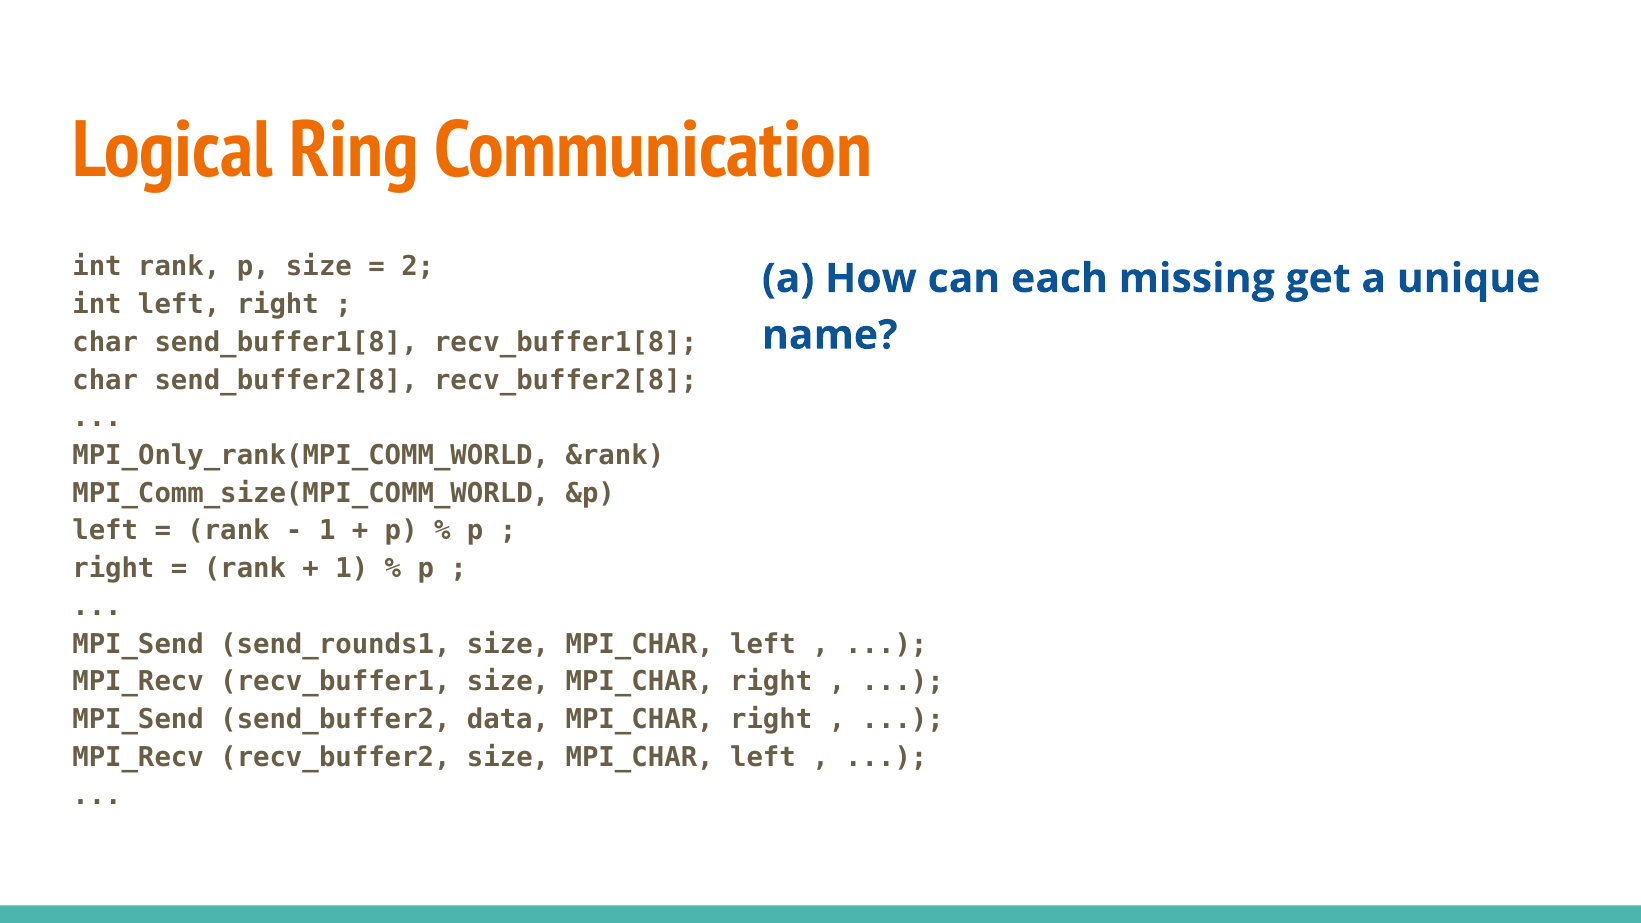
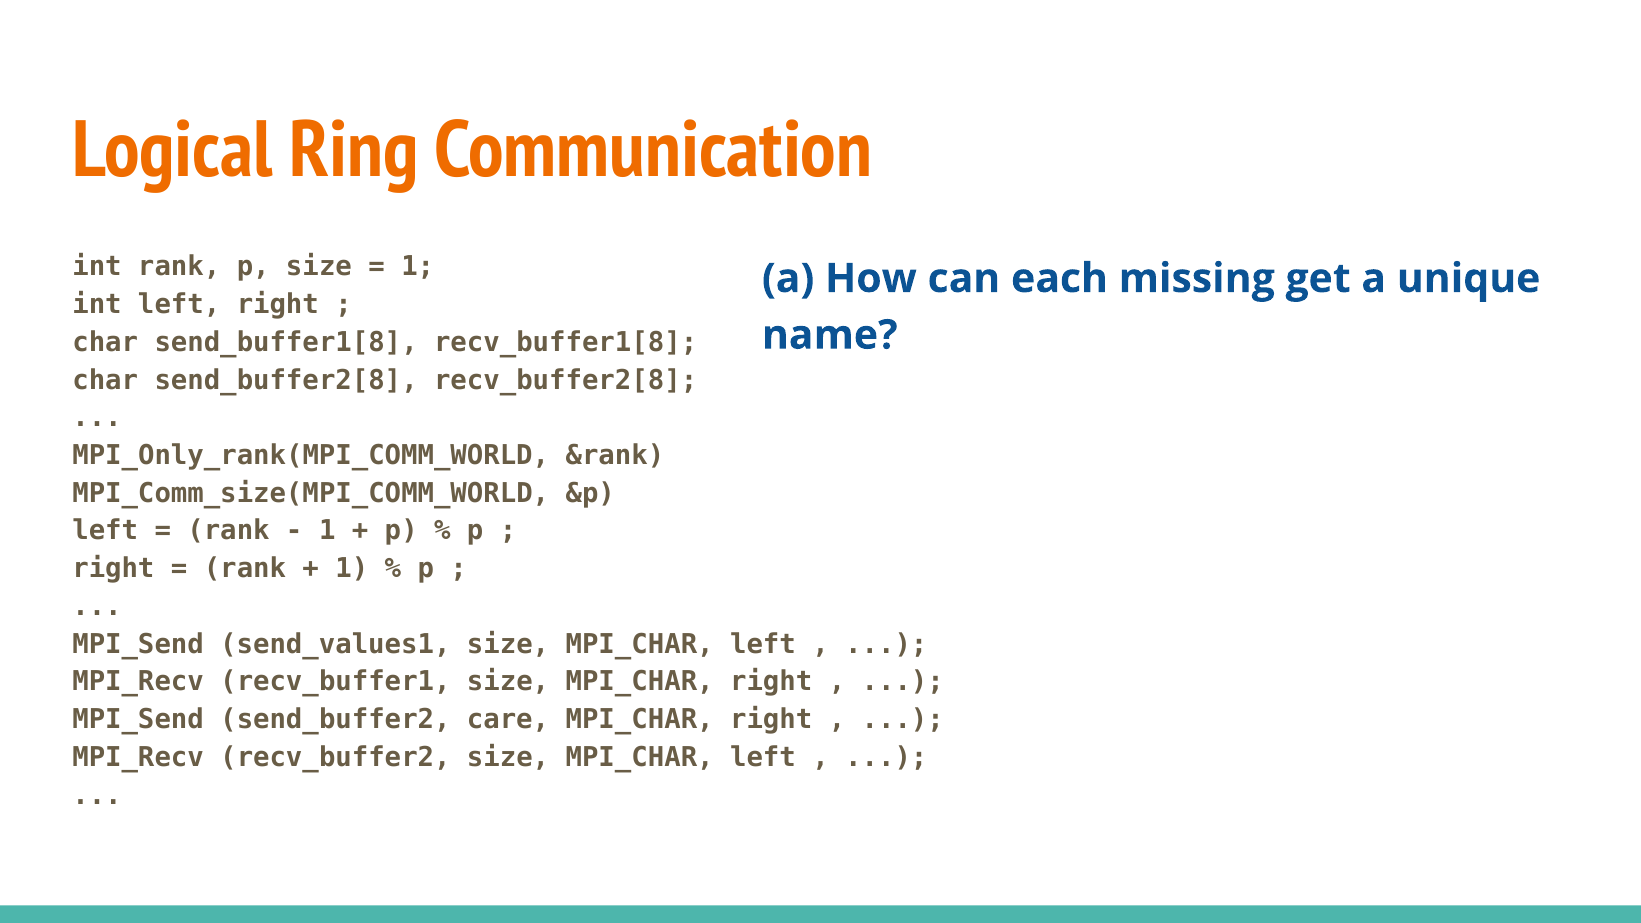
2: 2 -> 1 (418, 267)
send_rounds1: send_rounds1 -> send_values1 (335, 644)
data: data -> care (508, 720)
